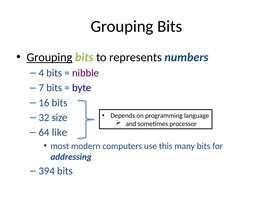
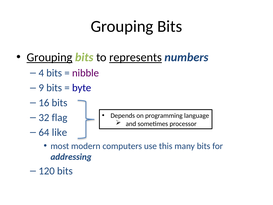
represents underline: none -> present (136, 57)
7: 7 -> 9 (41, 88)
size: size -> flag (60, 117)
394: 394 -> 120 (47, 171)
